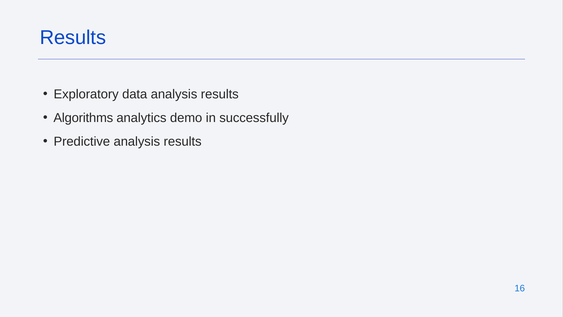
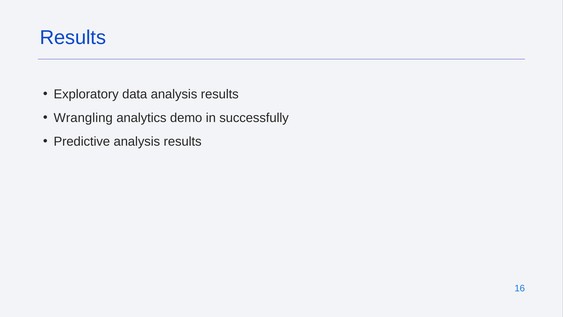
Algorithms: Algorithms -> Wrangling (83, 118)
